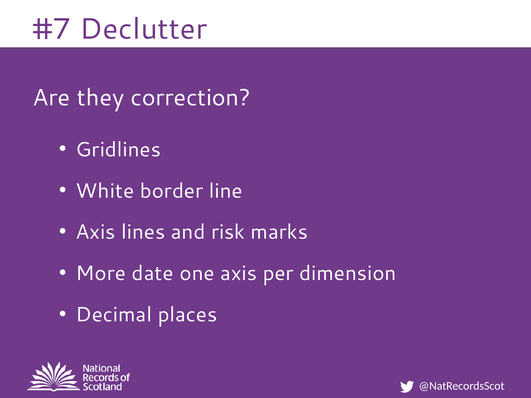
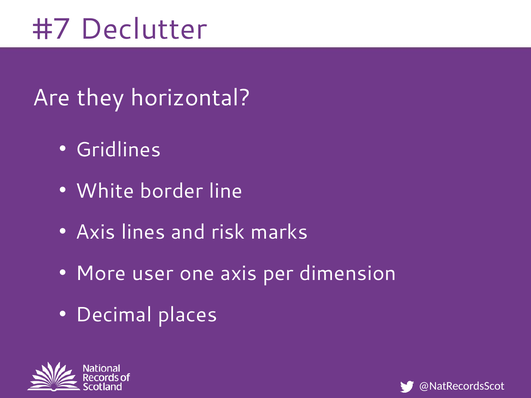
correction: correction -> horizontal (191, 98)
date: date -> user (153, 274)
